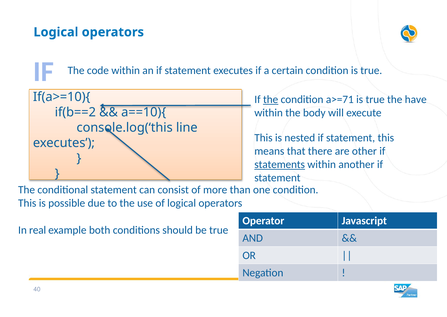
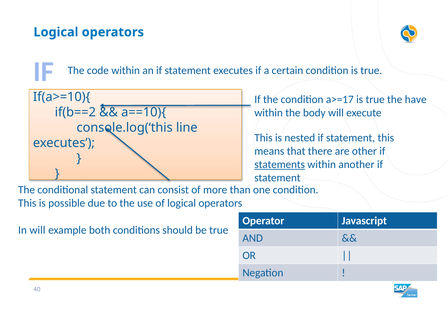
the underline: present -> none (271, 99)
a>=71: a>=71 -> a>=17 (340, 99)
In real: real -> will (37, 230)
